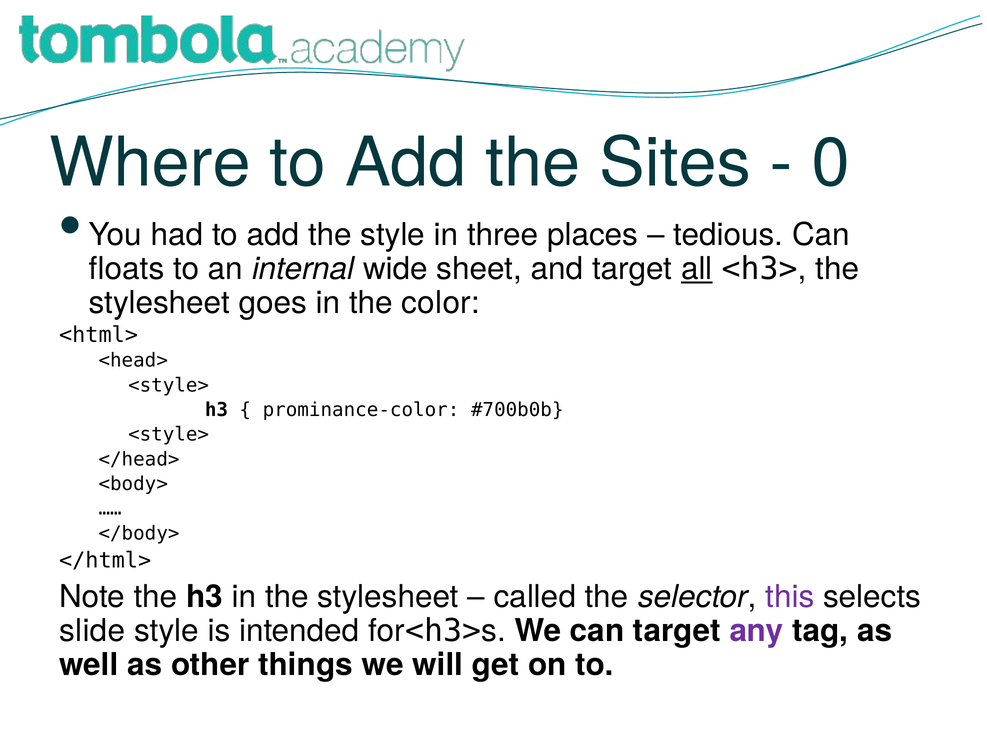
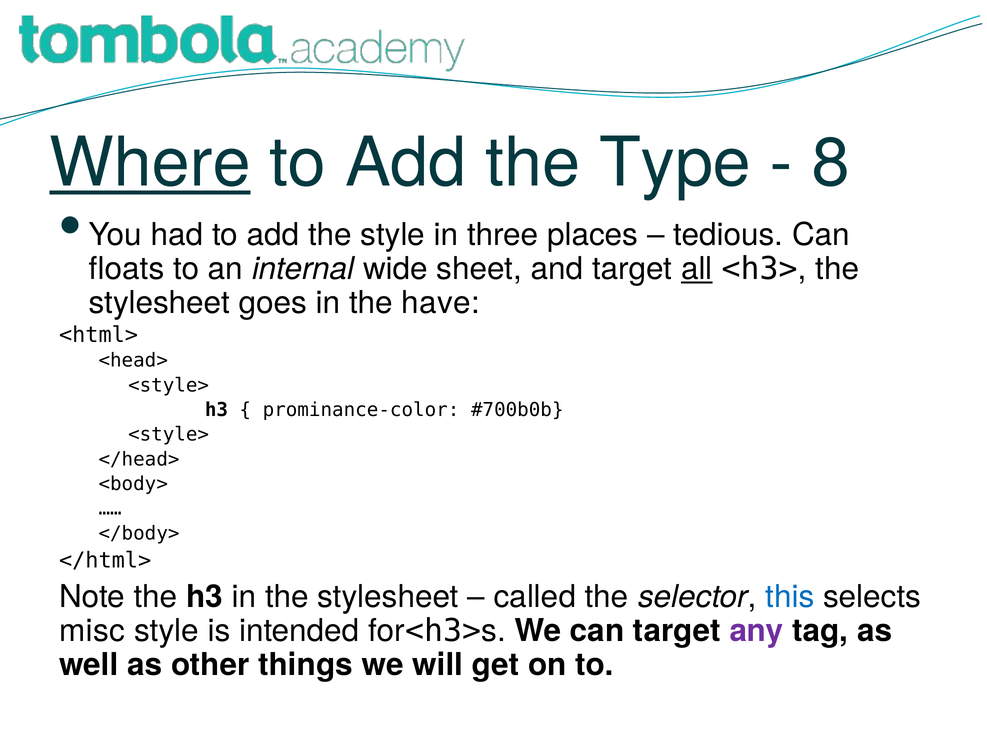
Where underline: none -> present (150, 163)
Sites: Sites -> Type (675, 163)
0: 0 -> 8 (831, 163)
color: color -> have (441, 303)
this colour: purple -> blue (790, 597)
slide: slide -> misc (92, 631)
